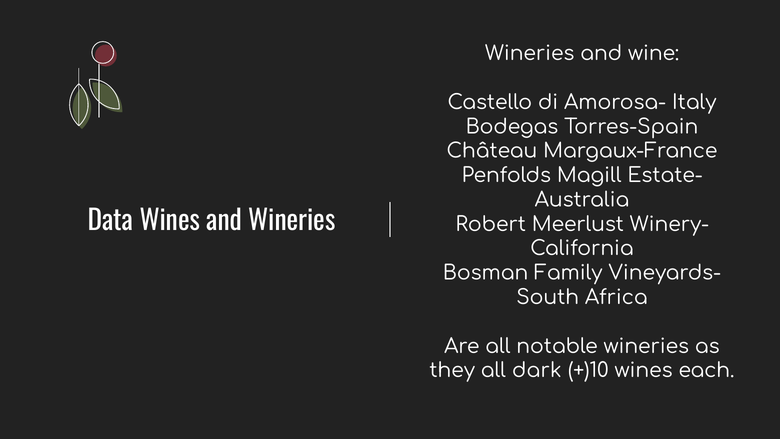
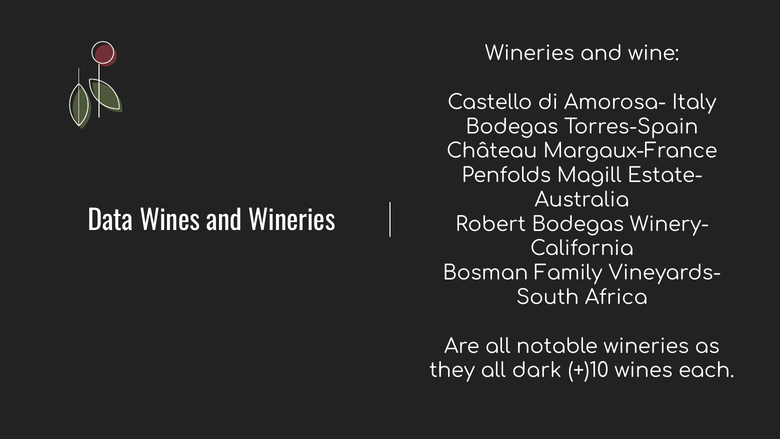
Robert Meerlust: Meerlust -> Bodegas (578, 224)
